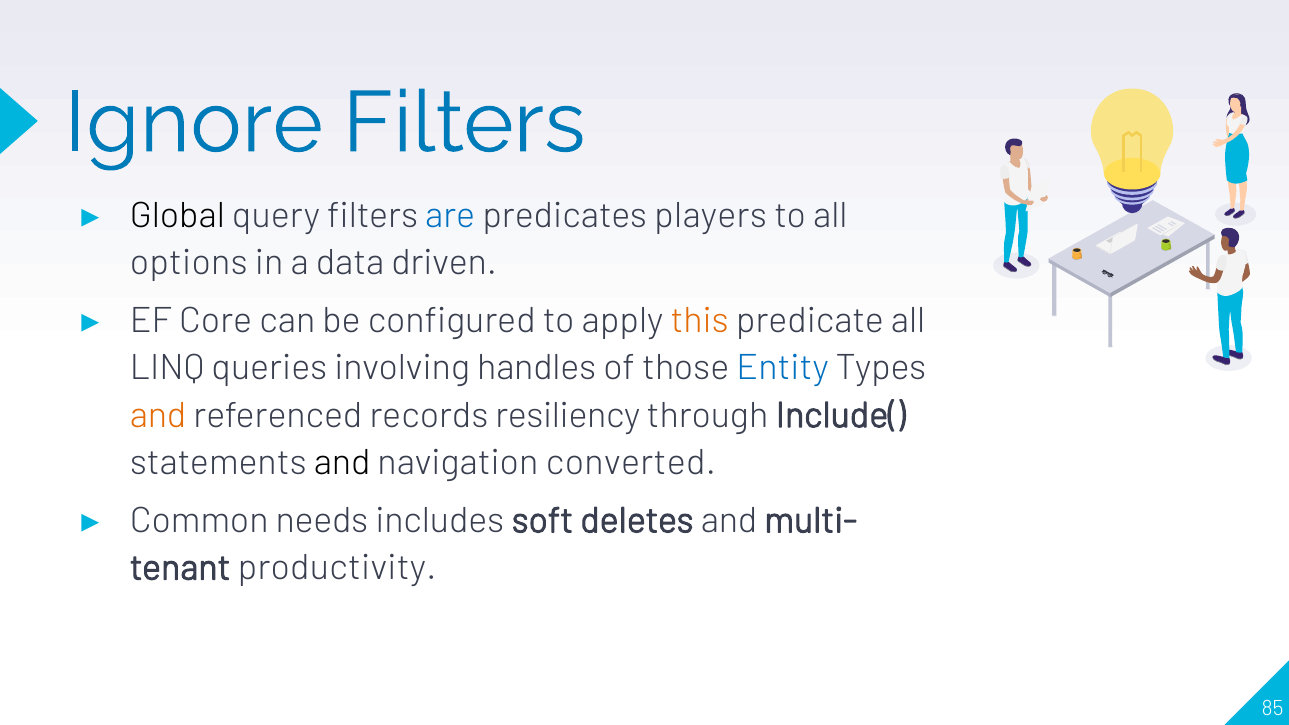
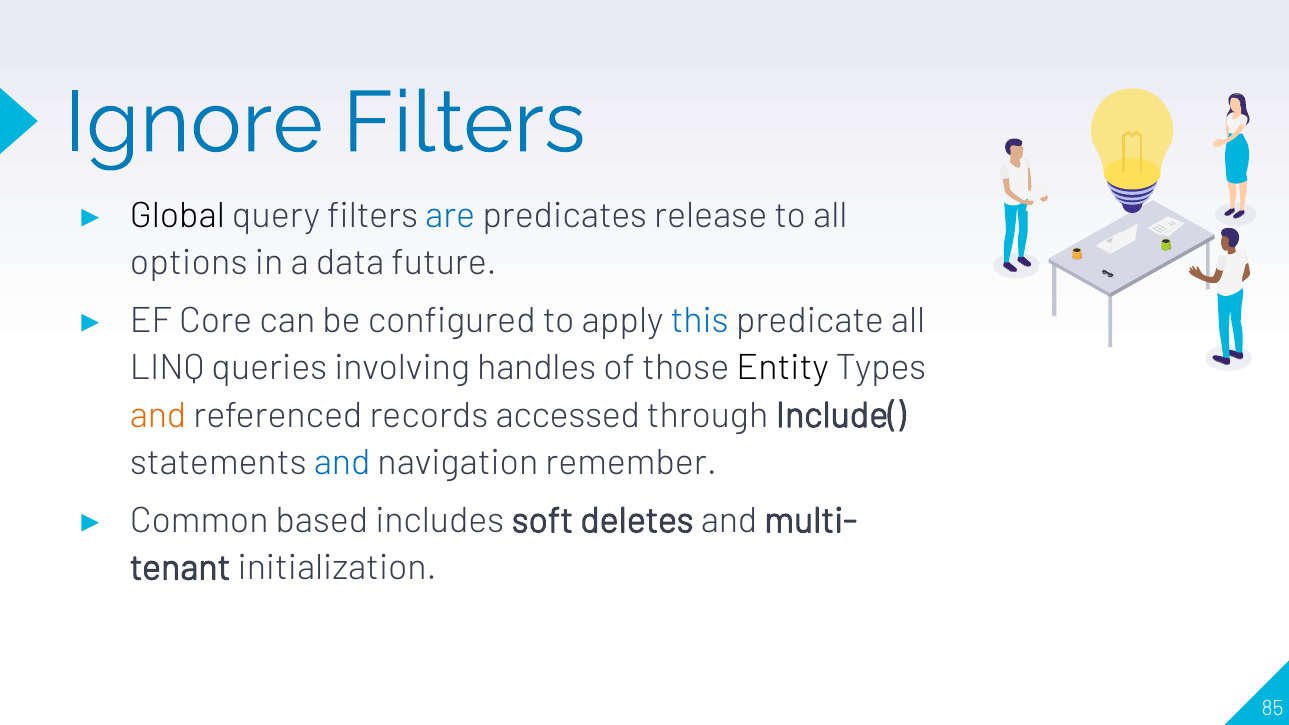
players: players -> release (711, 216)
driven: driven -> future (444, 263)
this colour: orange -> blue (700, 321)
Entity colour: blue -> black (782, 368)
resiliency: resiliency -> accessed (568, 415)
and colour: black -> blue (342, 463)
converted: converted -> remember (631, 463)
needs: needs -> based (322, 521)
productivity: productivity -> initialization (337, 568)
